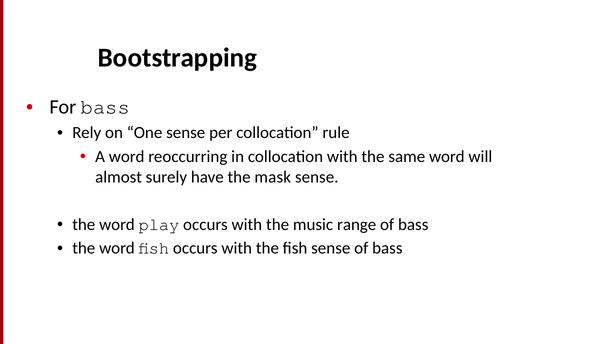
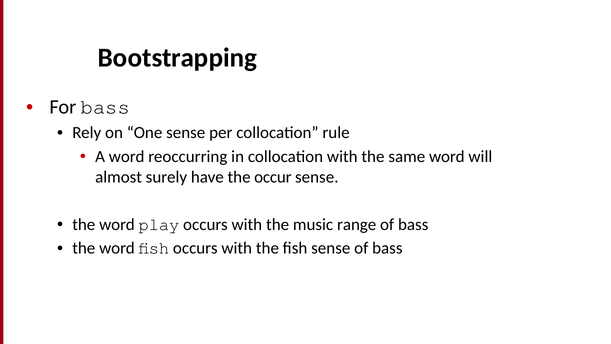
mask: mask -> occur (273, 177)
